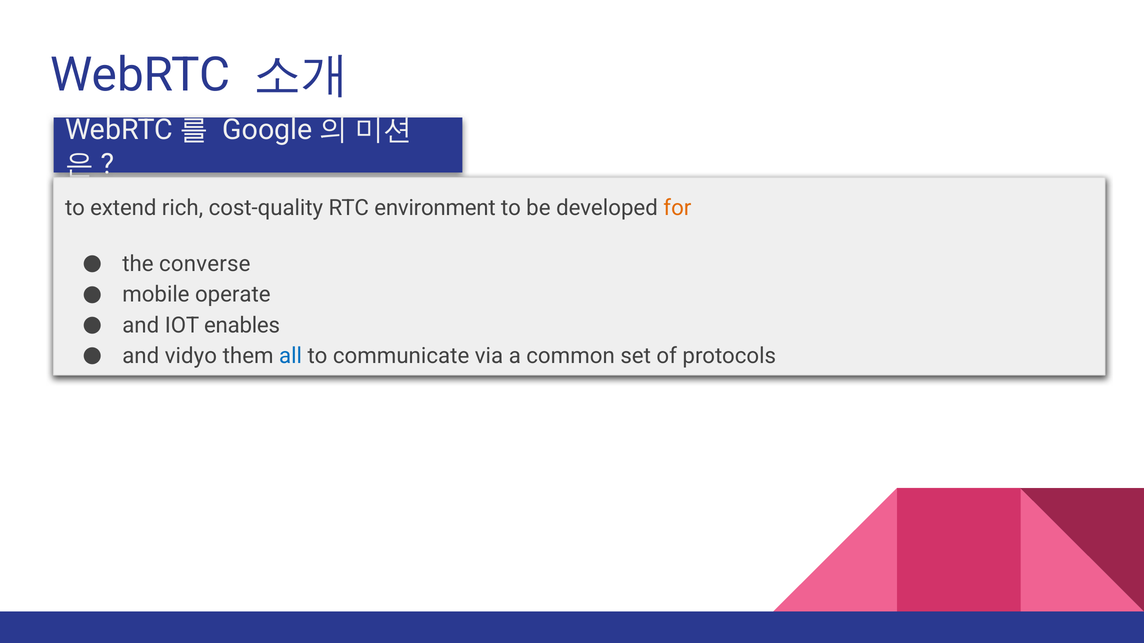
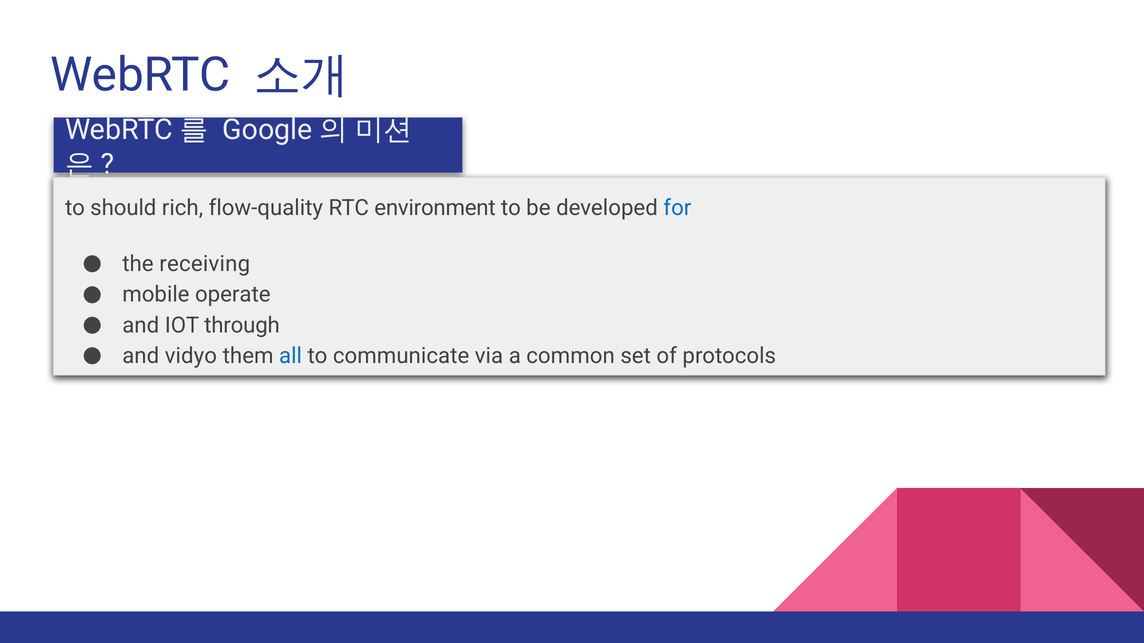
extend: extend -> should (123, 208)
cost-quality: cost-quality -> flow-quality (266, 208)
for colour: orange -> blue (677, 208)
converse: converse -> receiving (205, 264)
enables: enables -> through (242, 325)
